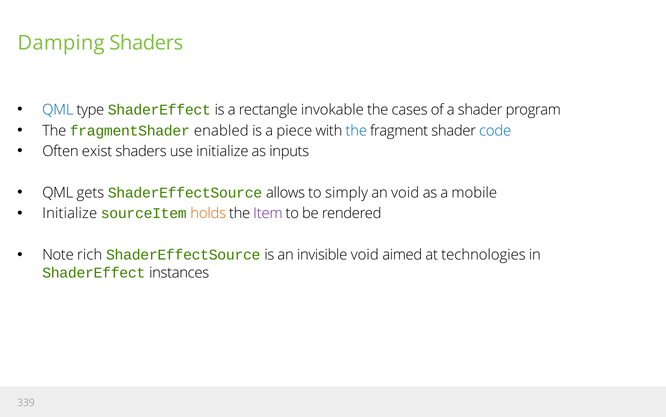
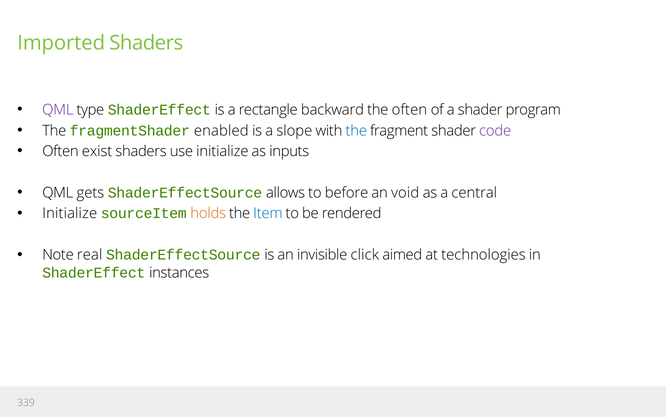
Damping: Damping -> Imported (61, 43)
QML colour: blue -> purple (58, 110)
invokable: invokable -> backward (332, 110)
the cases: cases -> often (409, 110)
piece: piece -> slope (294, 130)
code colour: blue -> purple (495, 130)
simply: simply -> before (347, 192)
mobile: mobile -> central (474, 192)
Item colour: purple -> blue (268, 213)
rich: rich -> real (90, 255)
invisible void: void -> click (365, 255)
